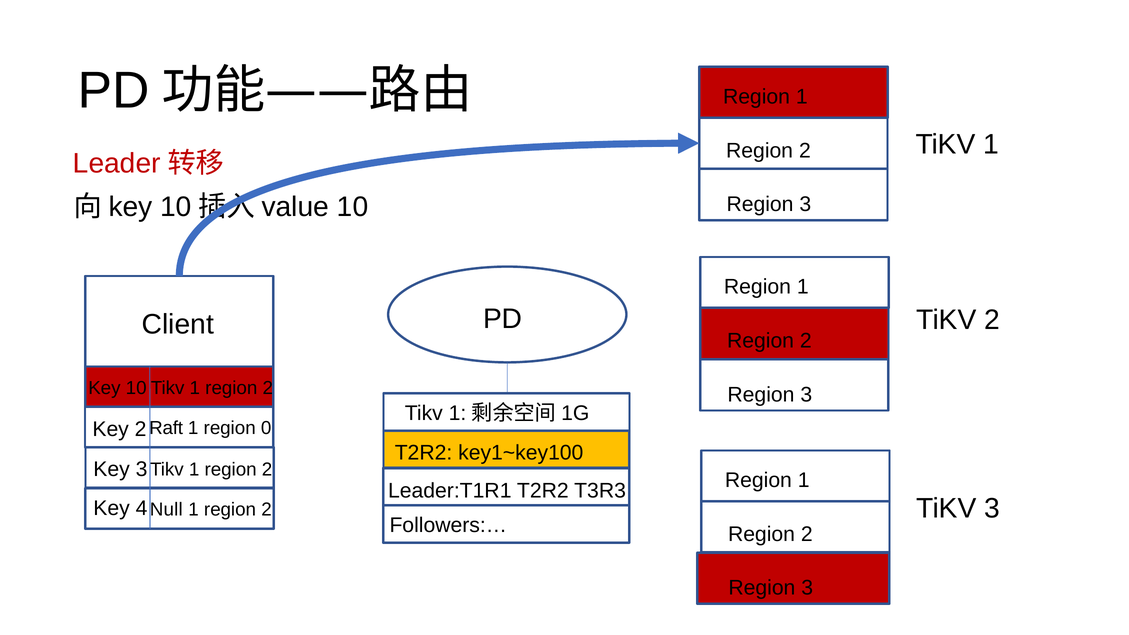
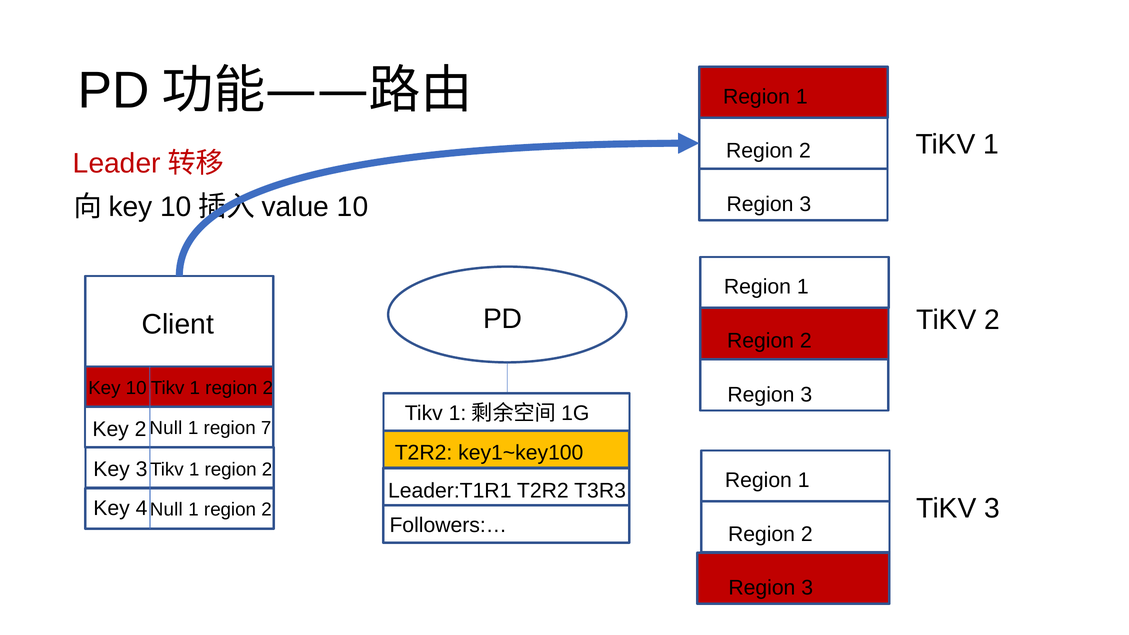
Raft: Raft -> Null (166, 428)
0: 0 -> 7 (266, 428)
